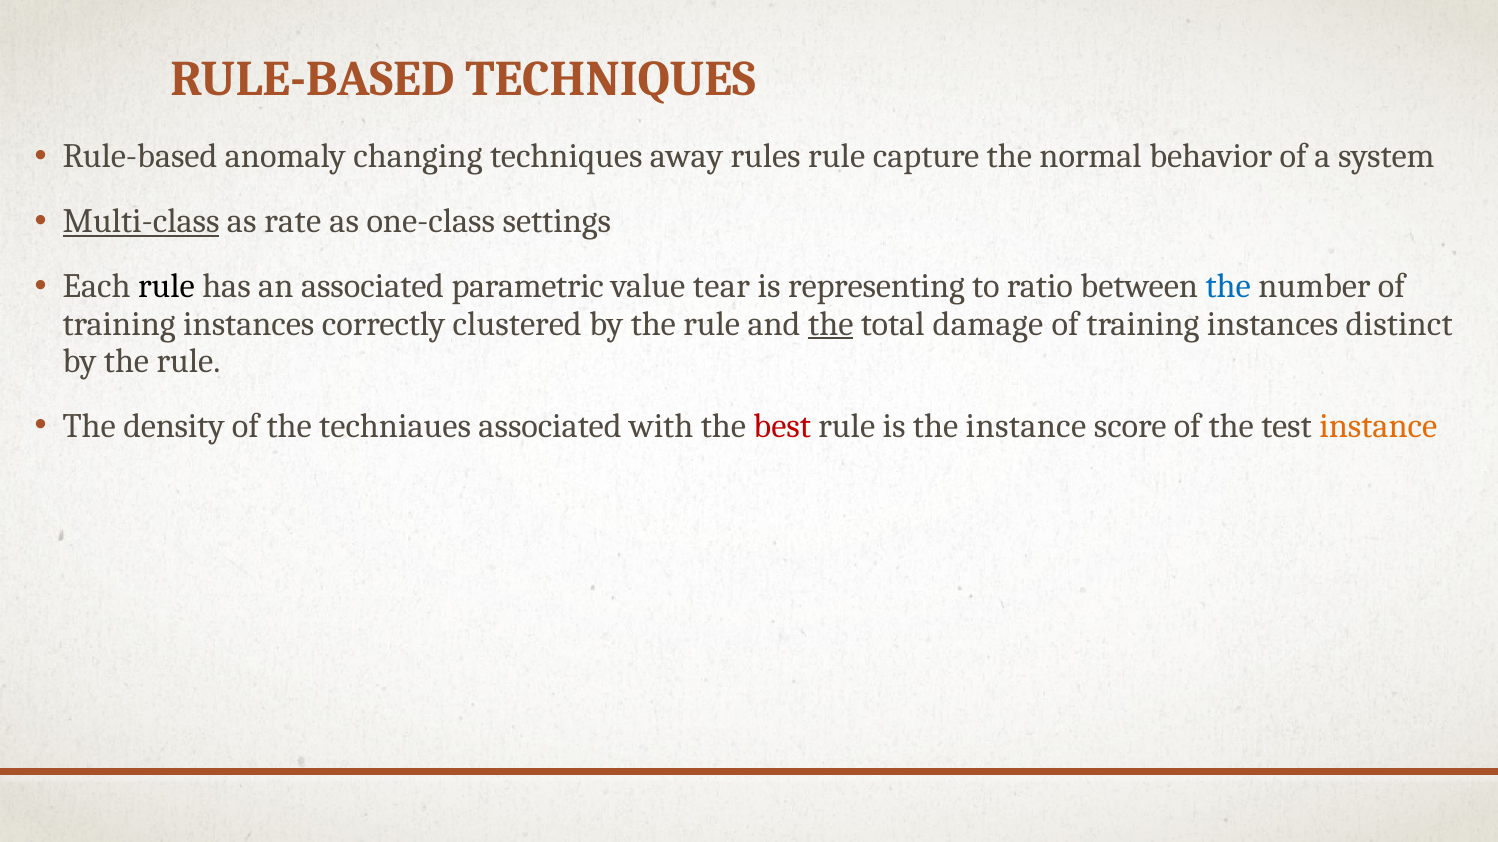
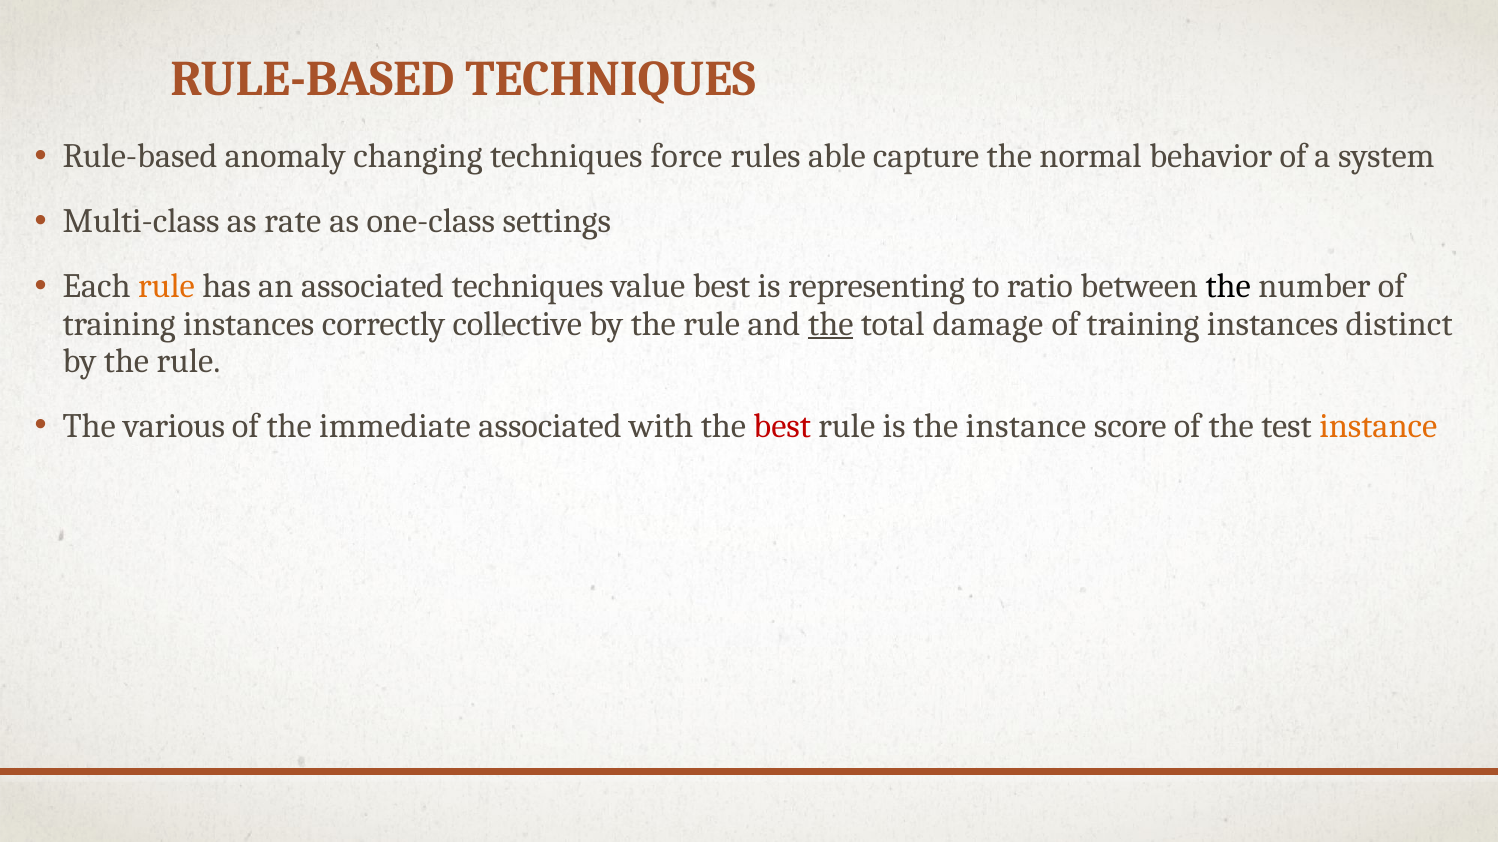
away: away -> force (686, 157)
rules rule: rule -> able (837, 157)
Multi-class underline: present -> none (141, 222)
rule colour: black -> orange (166, 287)
associated parametric: parametric -> techniques (528, 287)
value tear: tear -> best (722, 287)
the colour: blue -> black (1228, 287)
clustered: clustered -> collective (517, 324)
density: density -> various (174, 426)
techniaues: techniaues -> immediate (395, 426)
